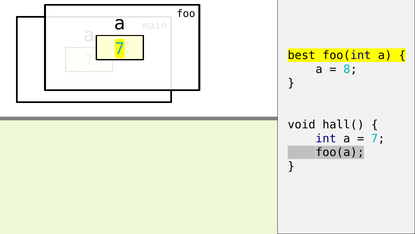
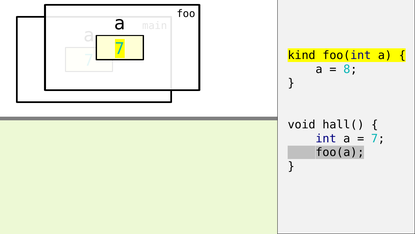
best: best -> kind (302, 55)
